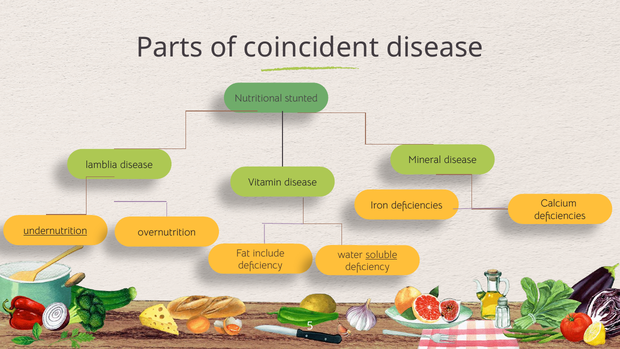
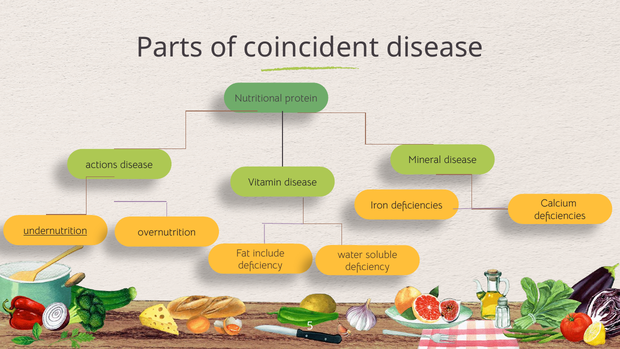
stunted: stunted -> protein (301, 98)
lamblia: lamblia -> actions (102, 165)
soluble underline: present -> none (381, 254)
